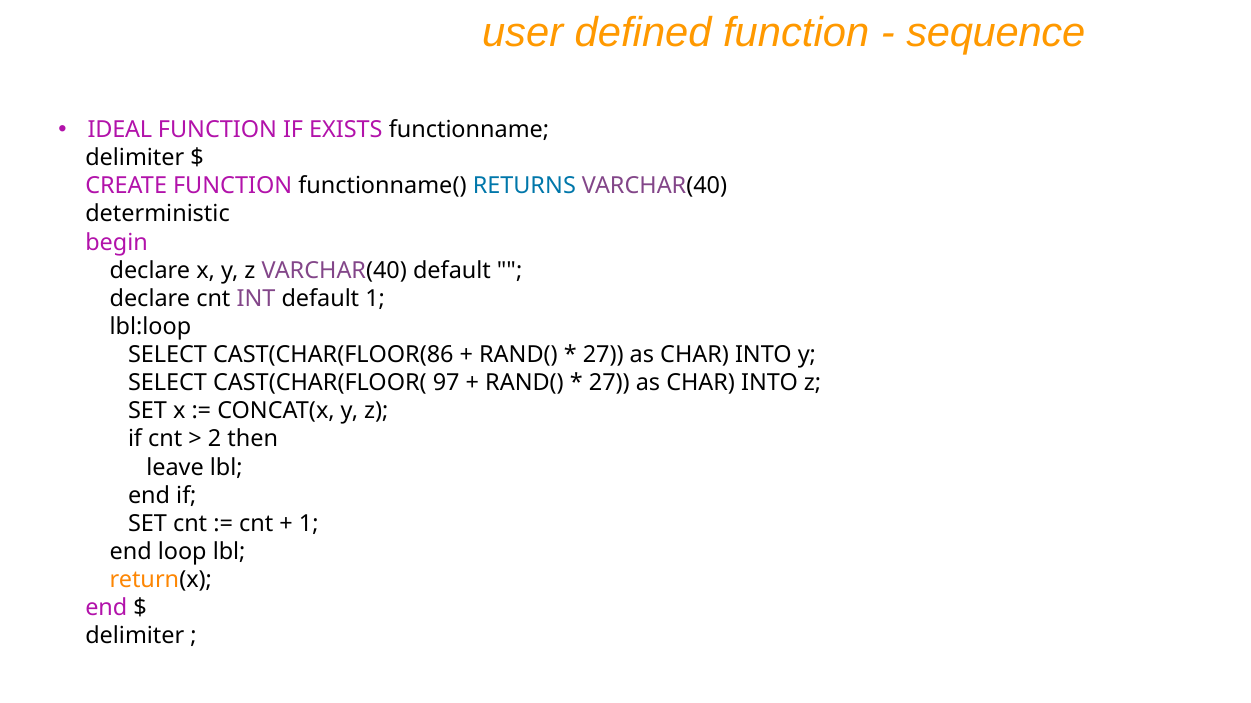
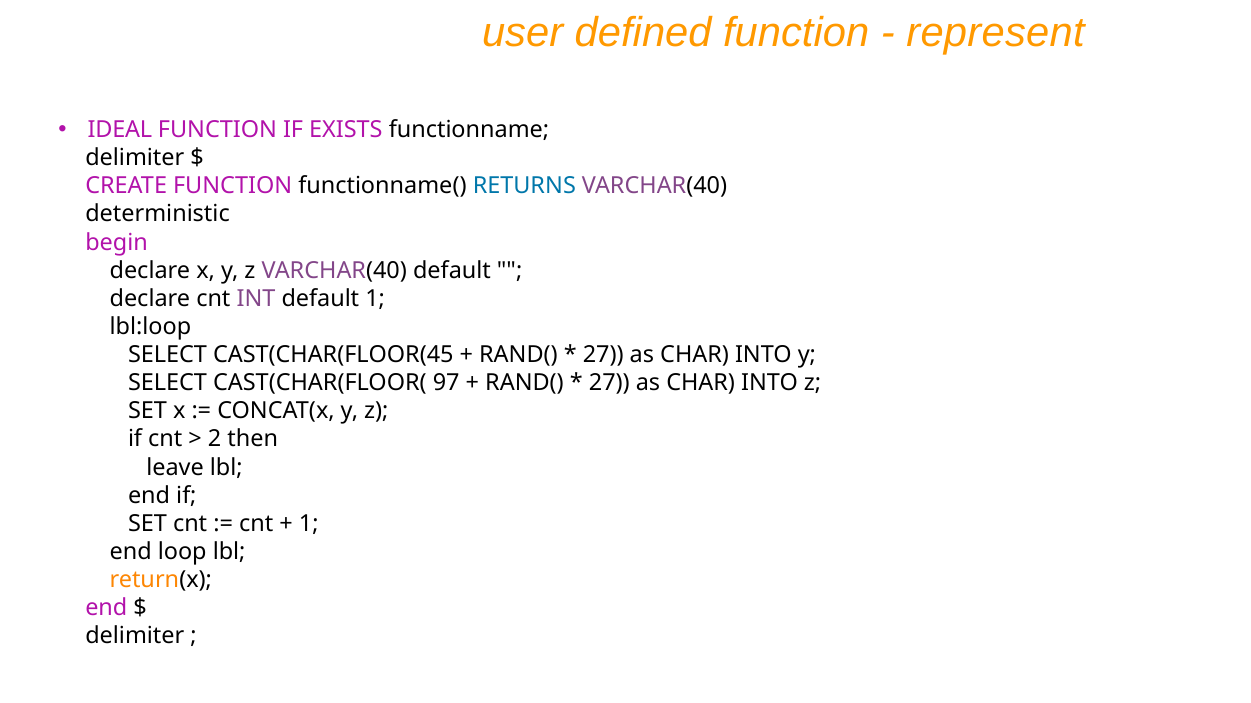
sequence: sequence -> represent (996, 33)
CAST(CHAR(FLOOR(86: CAST(CHAR(FLOOR(86 -> CAST(CHAR(FLOOR(45 (333, 355)
